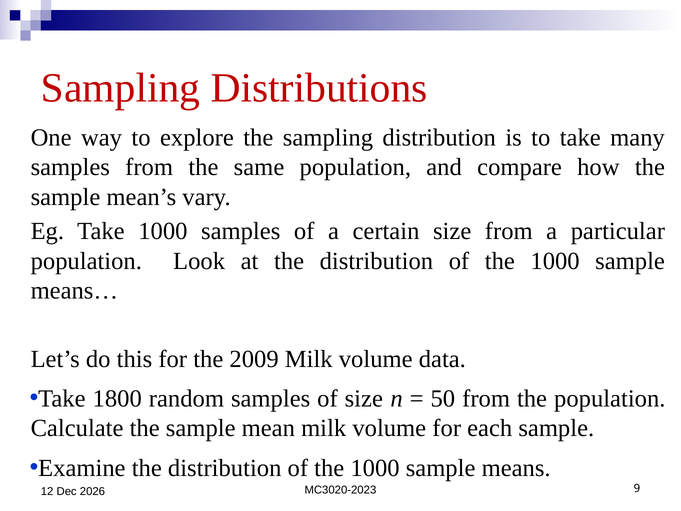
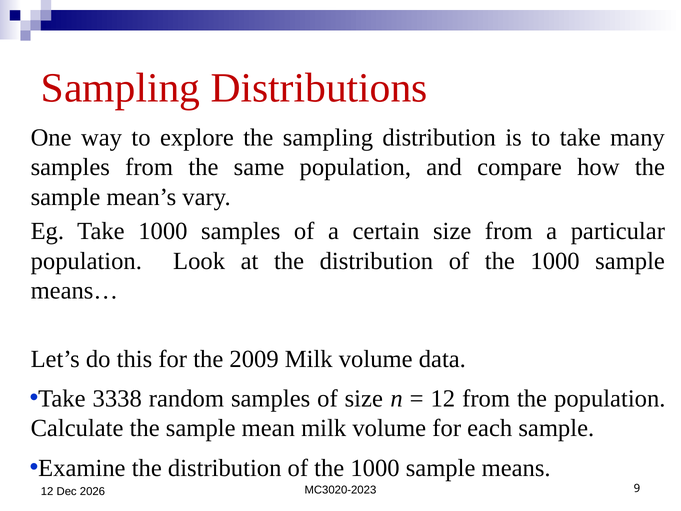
1800: 1800 -> 3338 (117, 398)
50: 50 -> 12 (443, 398)
